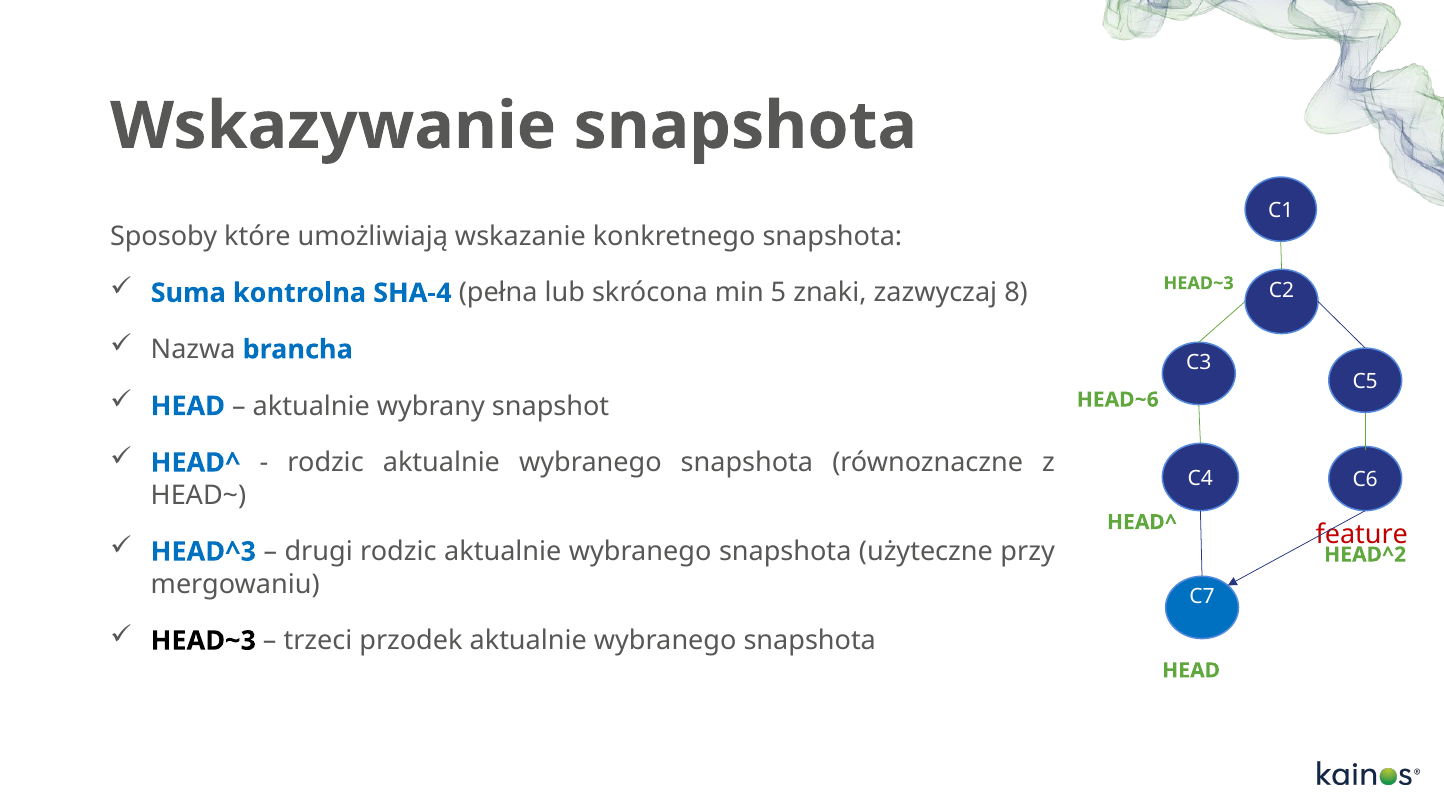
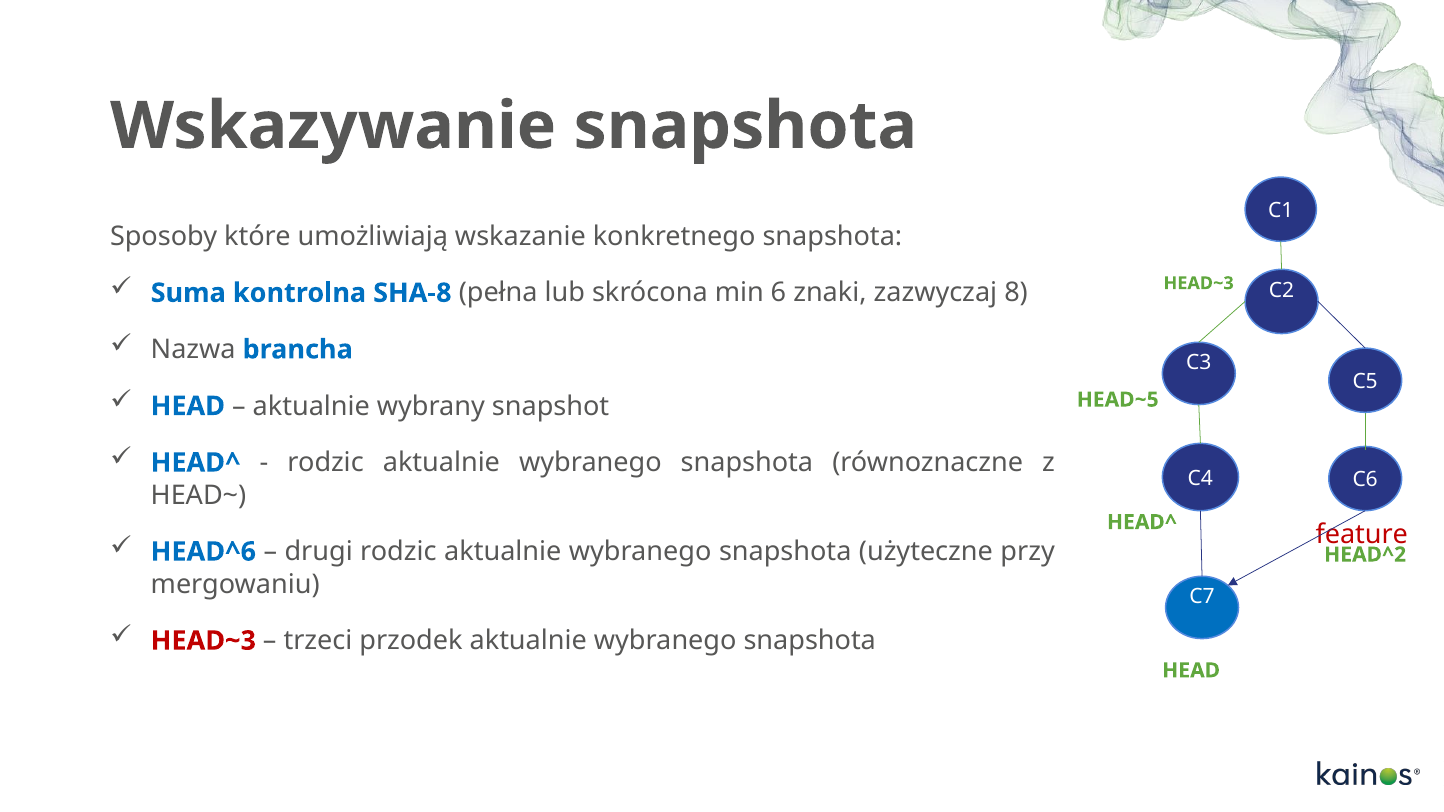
SHA-4: SHA-4 -> SHA-8 (412, 293)
5: 5 -> 6 (778, 293)
HEAD~6: HEAD~6 -> HEAD~5 (1118, 400)
HEAD^3: HEAD^3 -> HEAD^6 (203, 552)
HEAD~3 colour: black -> red (203, 641)
